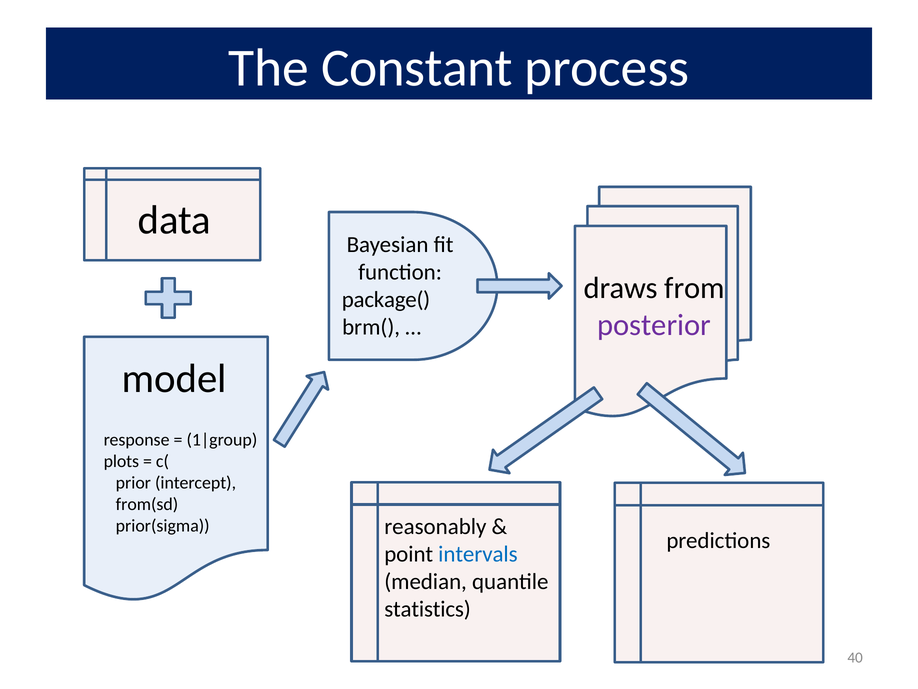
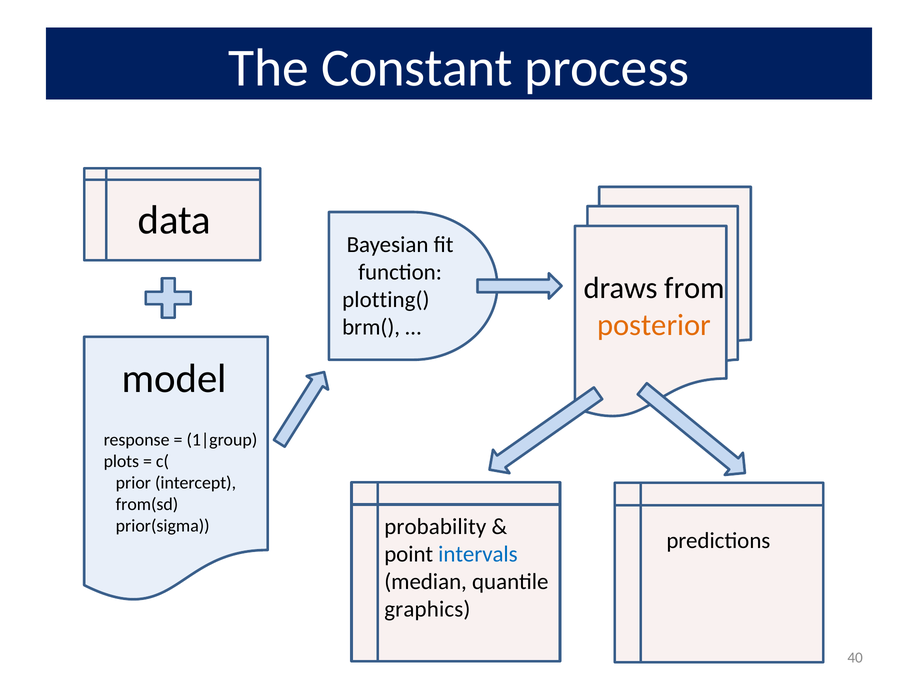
package(: package( -> plotting( (386, 299)
posterior colour: purple -> orange (654, 325)
reasonably: reasonably -> probability (435, 526)
statistics: statistics -> graphics (427, 609)
